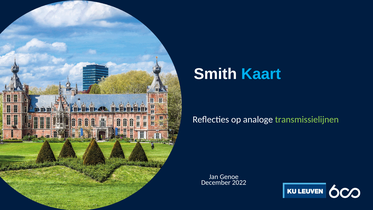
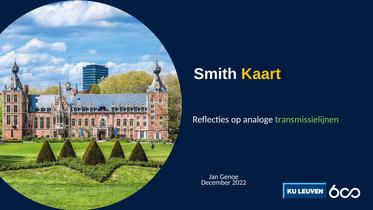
Kaart colour: light blue -> yellow (261, 74)
